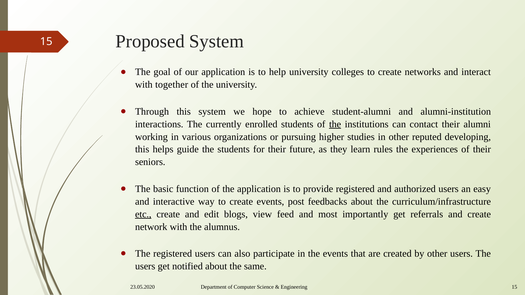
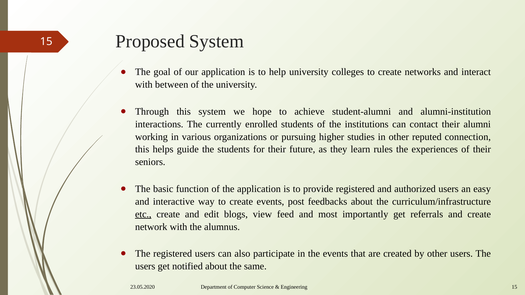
together: together -> between (172, 85)
the underline: present -> none (335, 124)
developing: developing -> connection (468, 137)
